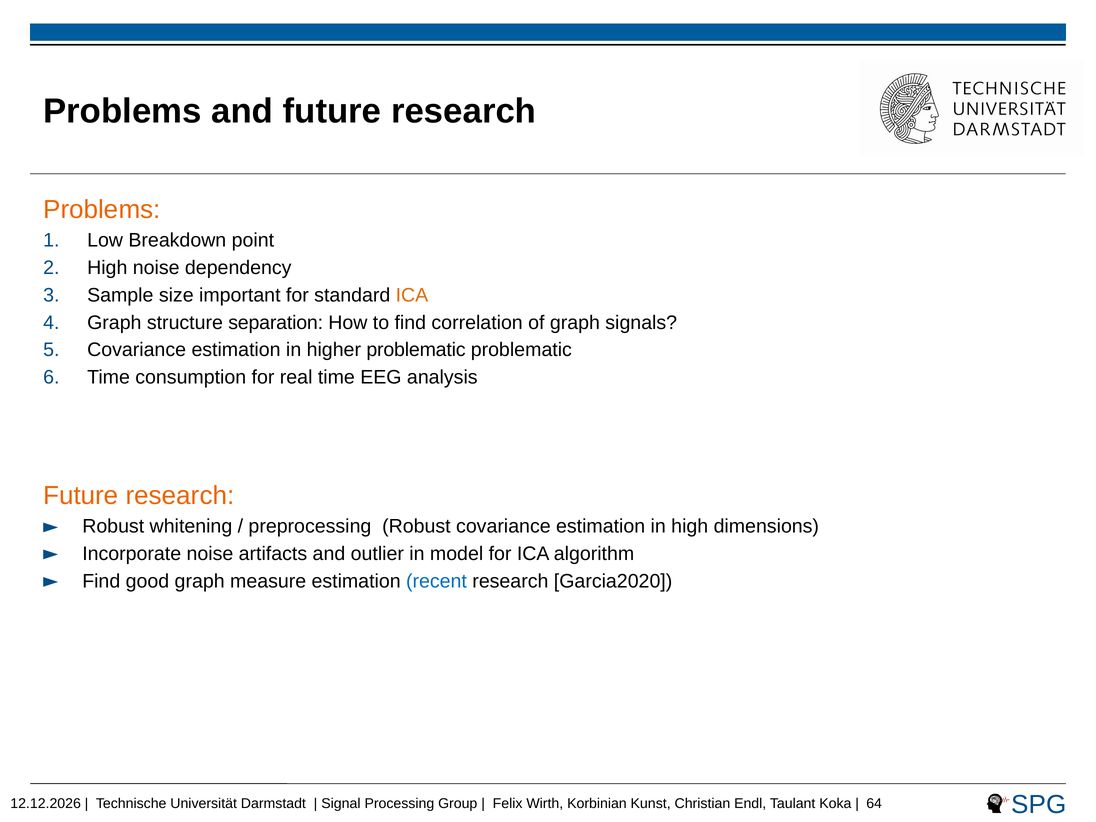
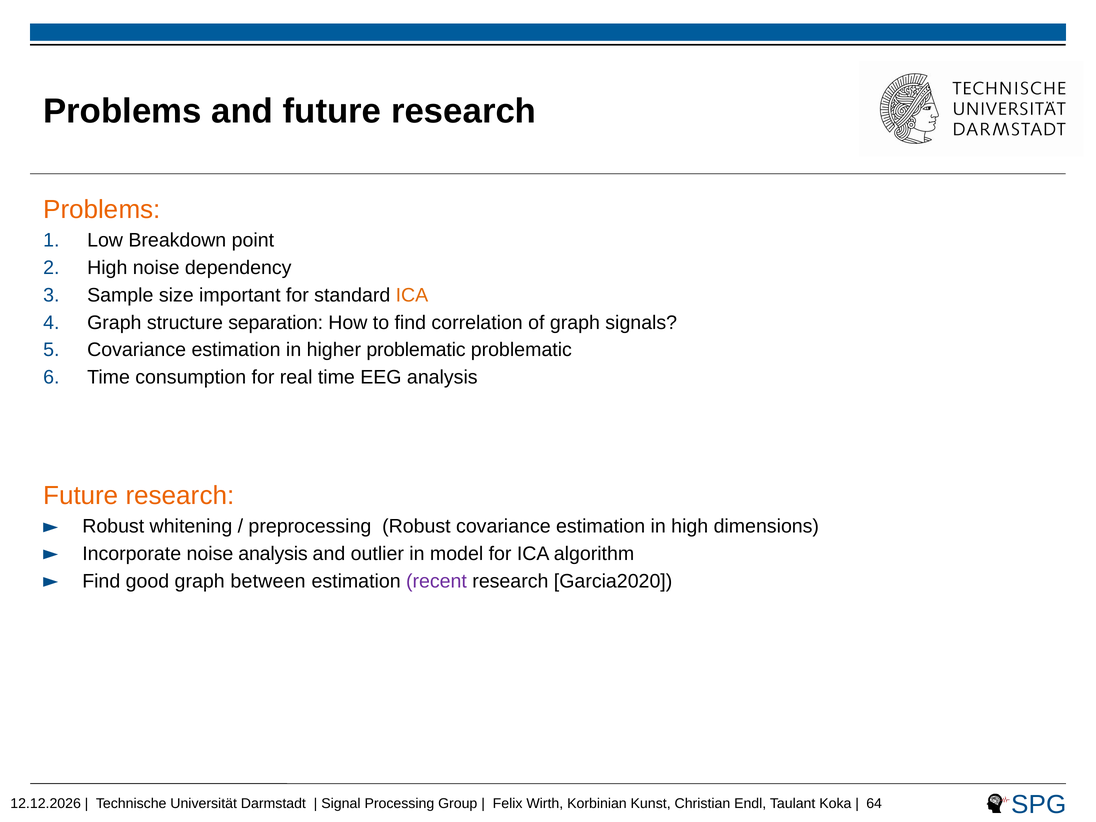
noise artifacts: artifacts -> analysis (273, 554)
measure: measure -> between (268, 581)
recent colour: blue -> purple (436, 581)
